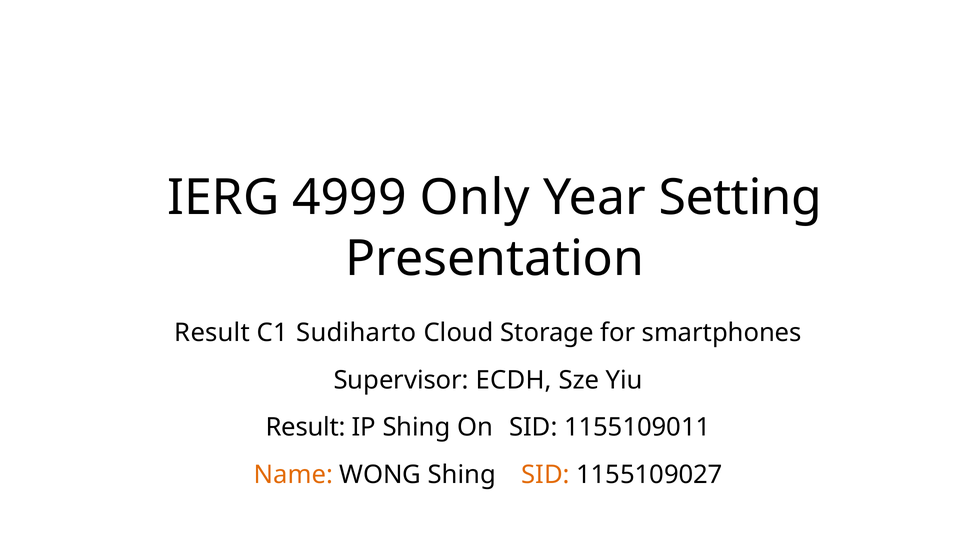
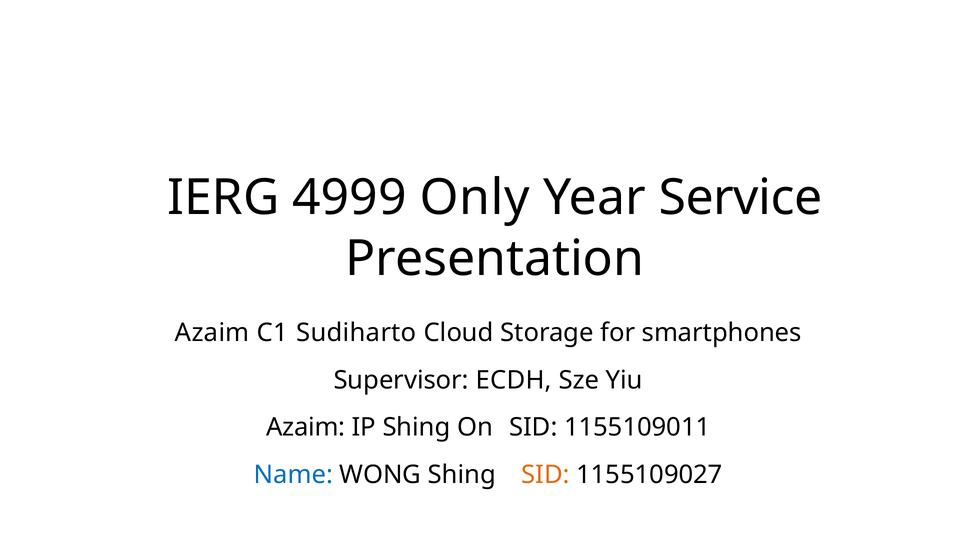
Setting: Setting -> Service (740, 198)
Result: Result -> Azaim (212, 333)
Result: Result -> Azaim (306, 428)
Name colour: orange -> blue (293, 475)
